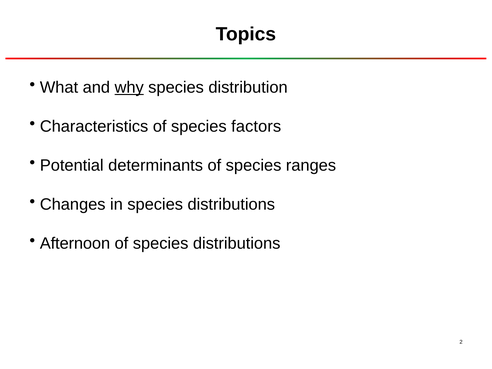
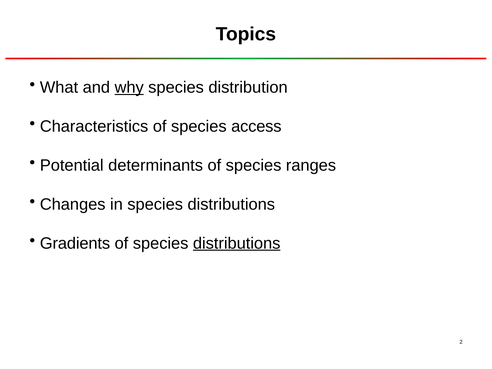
factors: factors -> access (256, 126)
Afternoon: Afternoon -> Gradients (75, 243)
distributions underline: none -> present (237, 243)
